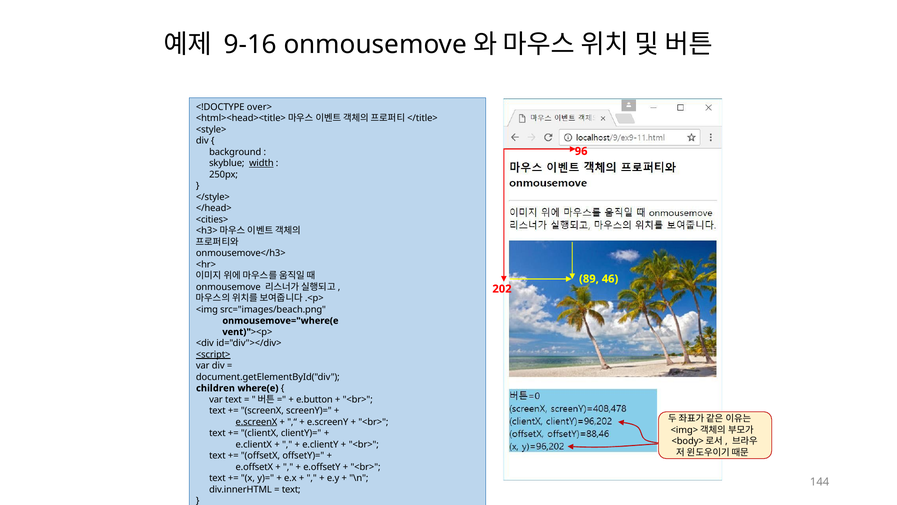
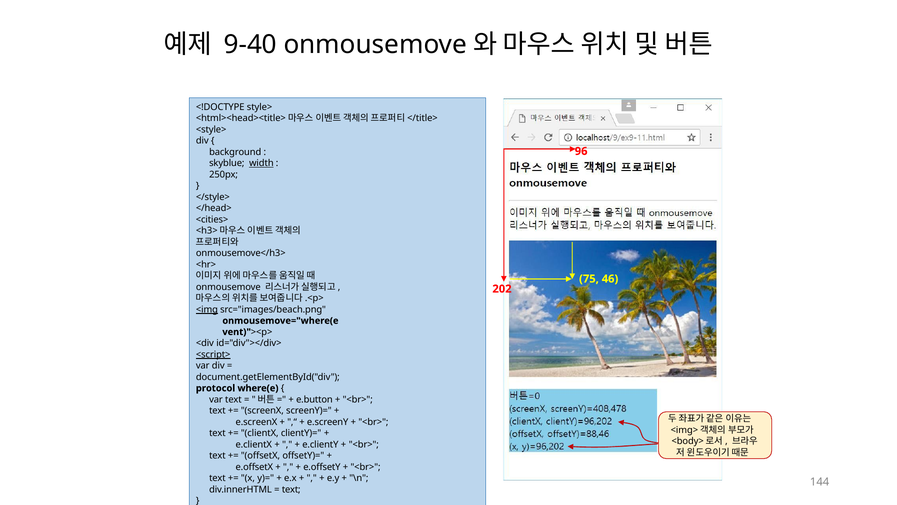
9-16: 9-16 -> 9-40 (250, 44)
over>: over> -> style> (260, 107)
89: 89 -> 75 (589, 279)
<img underline: none -> present (207, 309)
children: children -> protocol (216, 388)
e.screenX underline: present -> none (256, 422)
